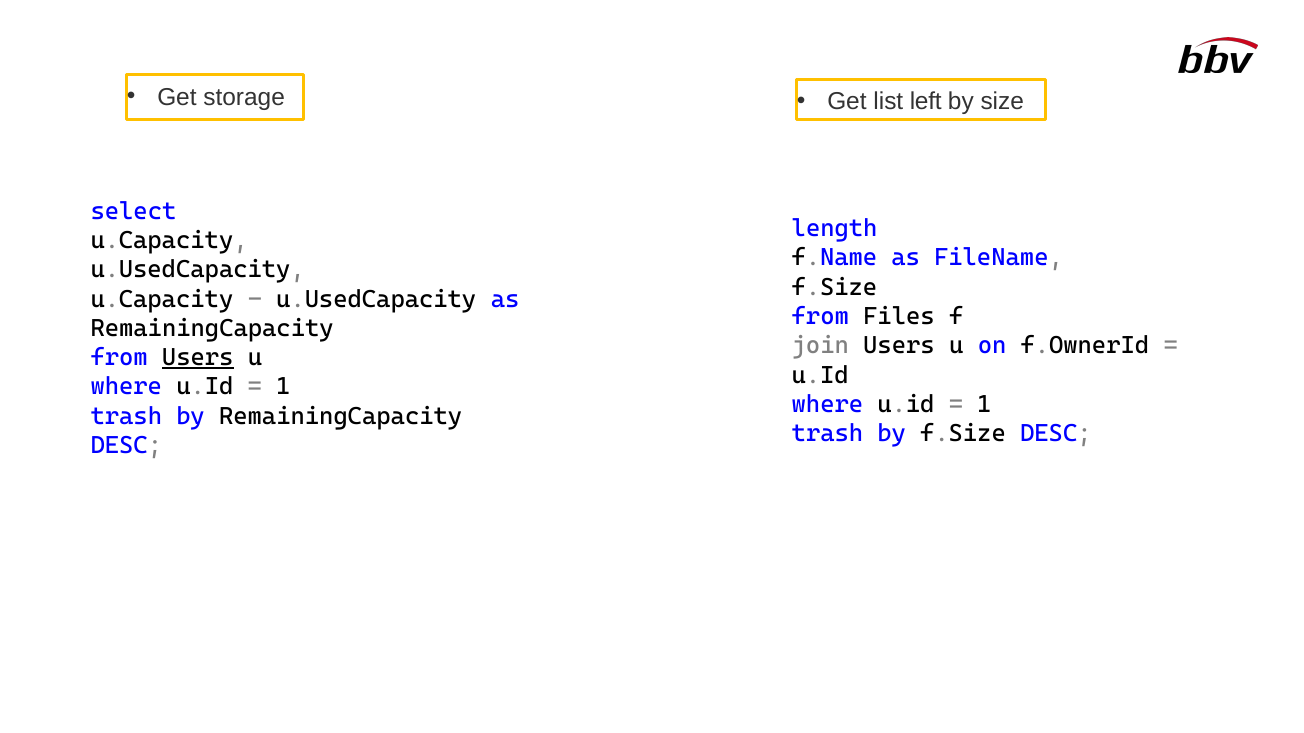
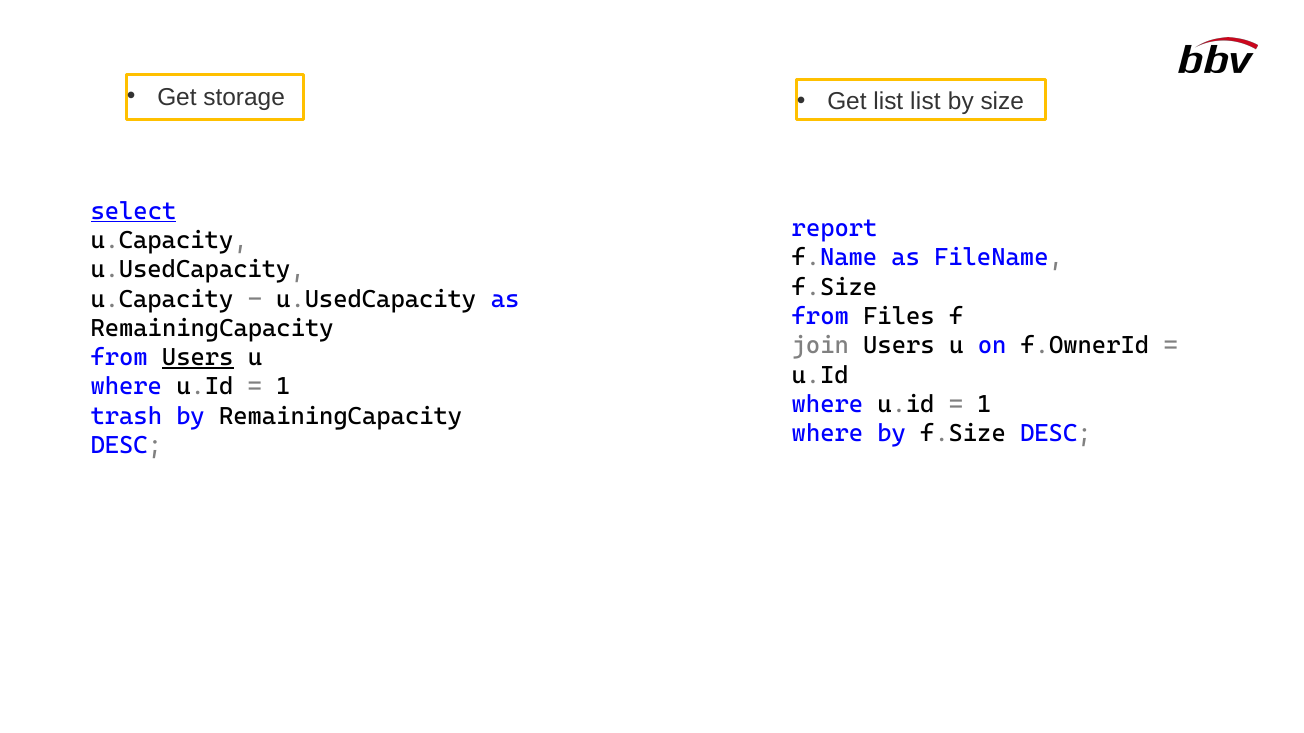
list left: left -> list (925, 102)
select underline: none -> present (133, 211)
length: length -> report (835, 229)
trash: trash -> where (827, 434)
